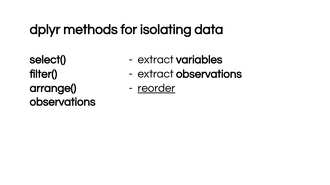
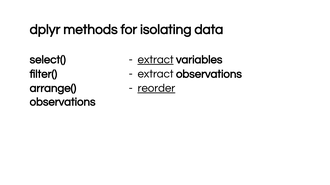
extract underline: none -> present (156, 60)
